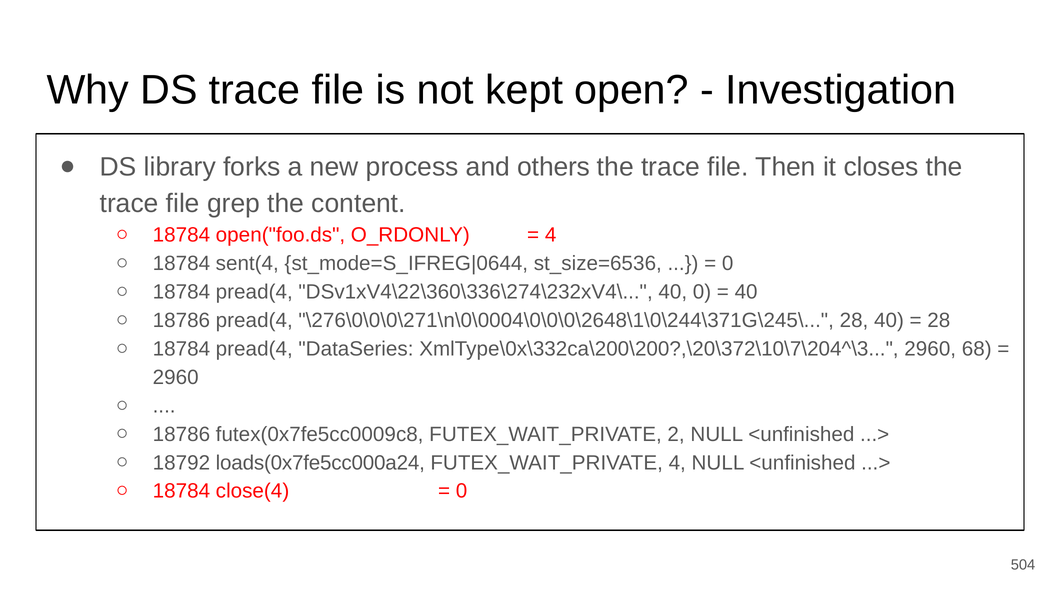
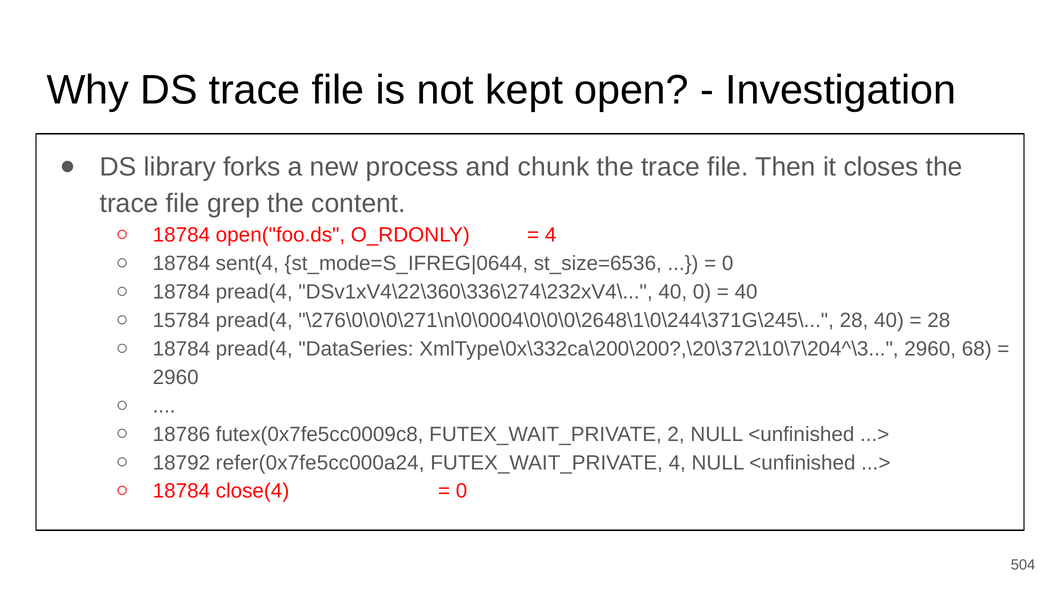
others: others -> chunk (553, 167)
18786: 18786 -> 15784 (181, 320)
loads(0x7fe5cc000a24: loads(0x7fe5cc000a24 -> refer(0x7fe5cc000a24 (320, 462)
